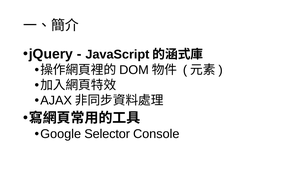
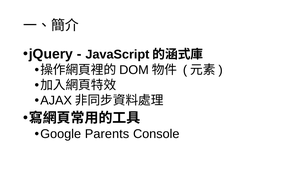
Selector: Selector -> Parents (107, 134)
